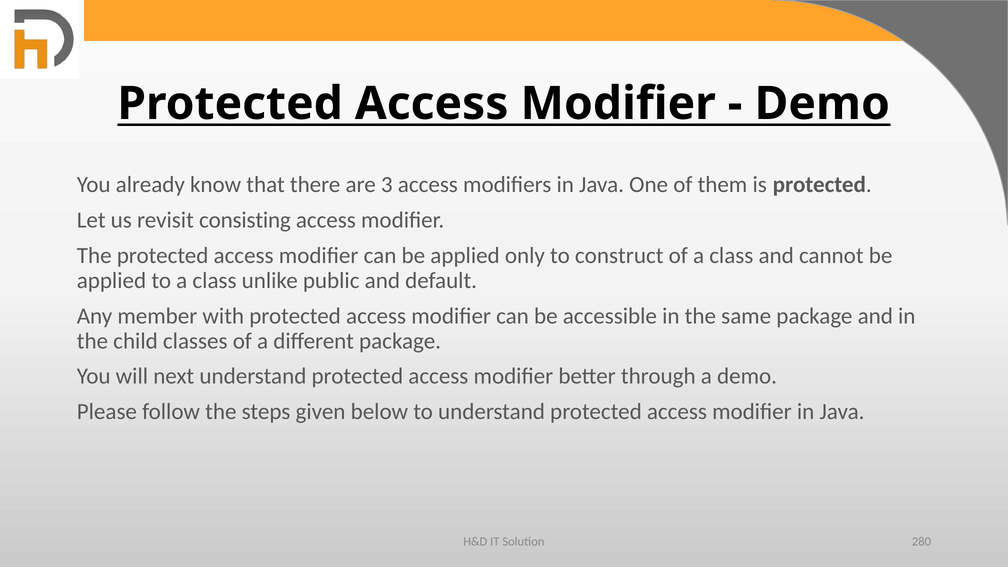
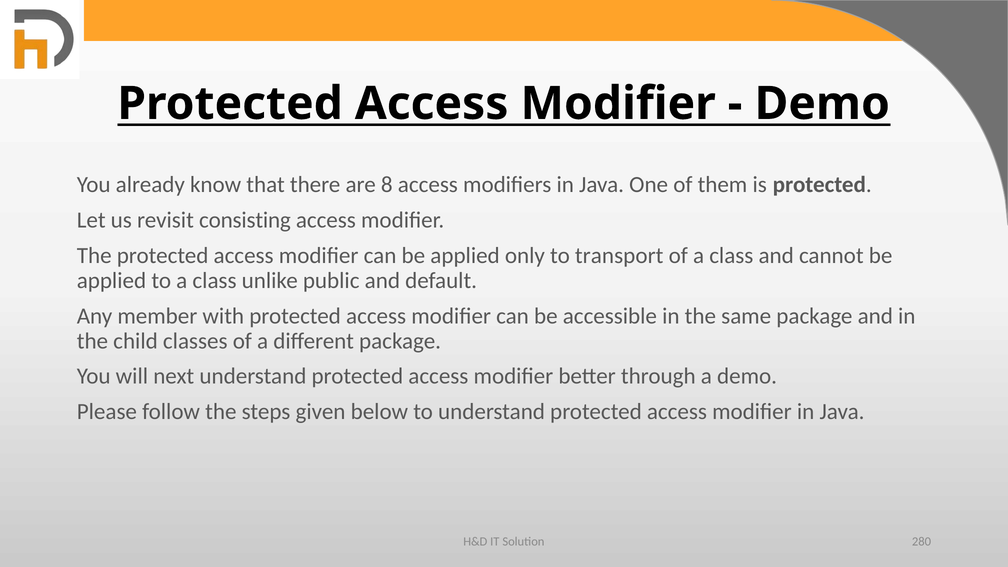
3: 3 -> 8 (387, 185)
construct: construct -> transport (619, 256)
